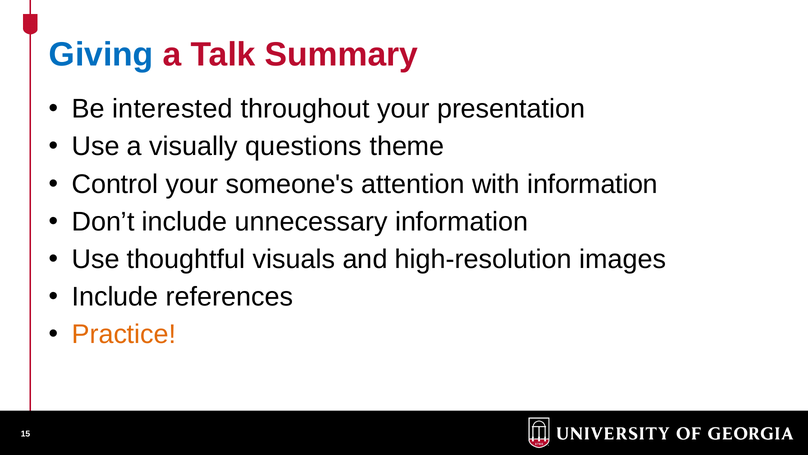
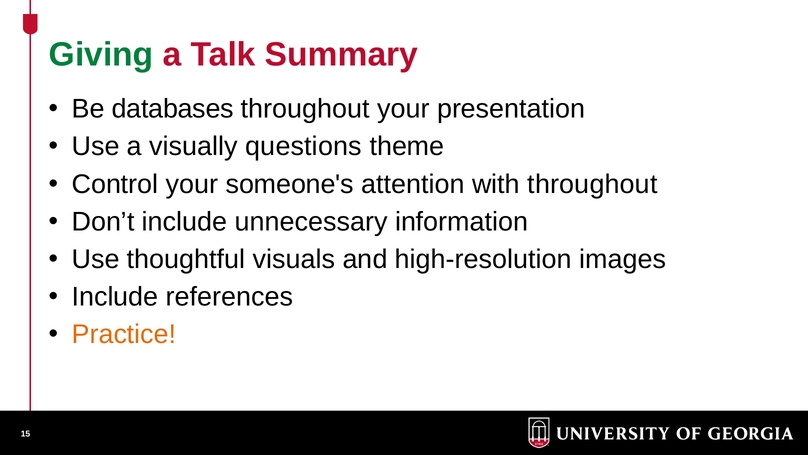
Giving colour: blue -> green (101, 54)
interested: interested -> databases (173, 109)
with information: information -> throughout (592, 184)
